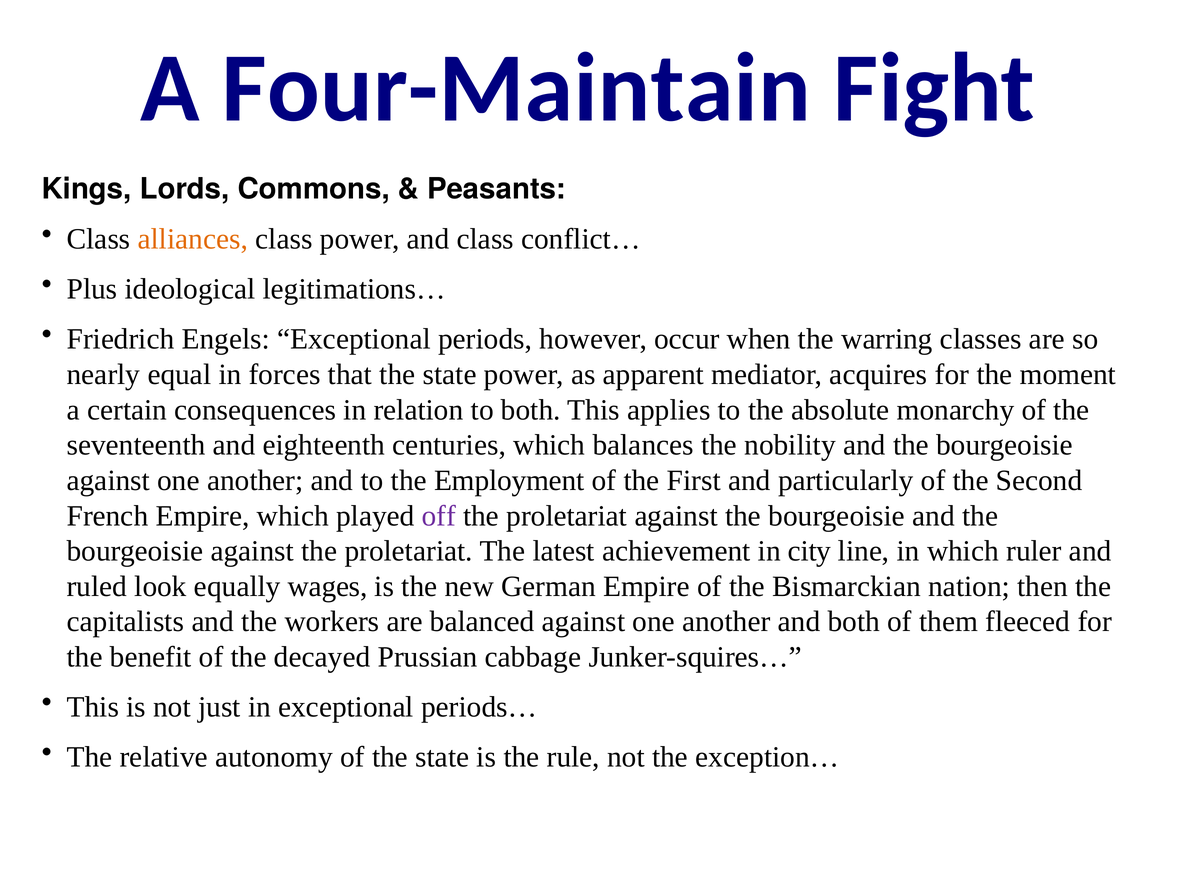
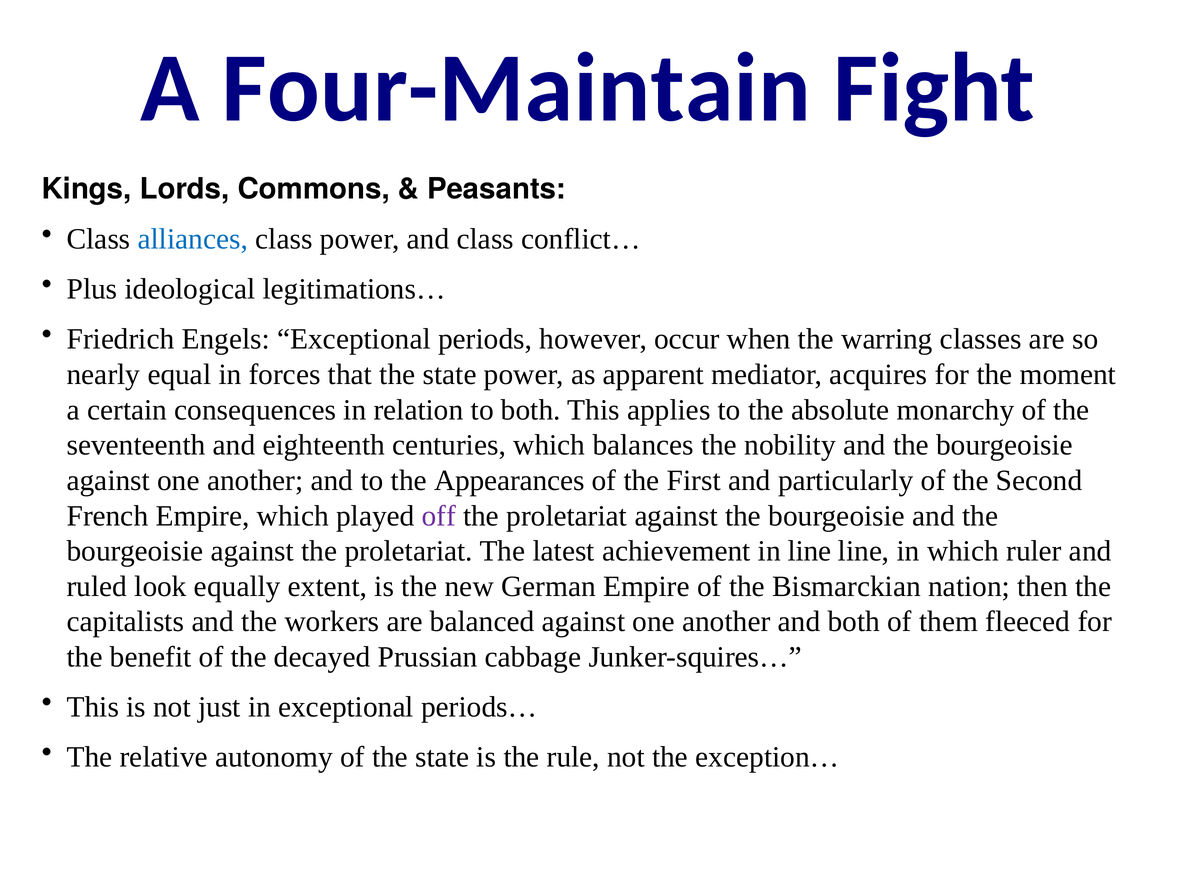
alliances colour: orange -> blue (193, 239)
Employment: Employment -> Appearances (509, 481)
in city: city -> line (810, 551)
wages: wages -> extent (327, 587)
